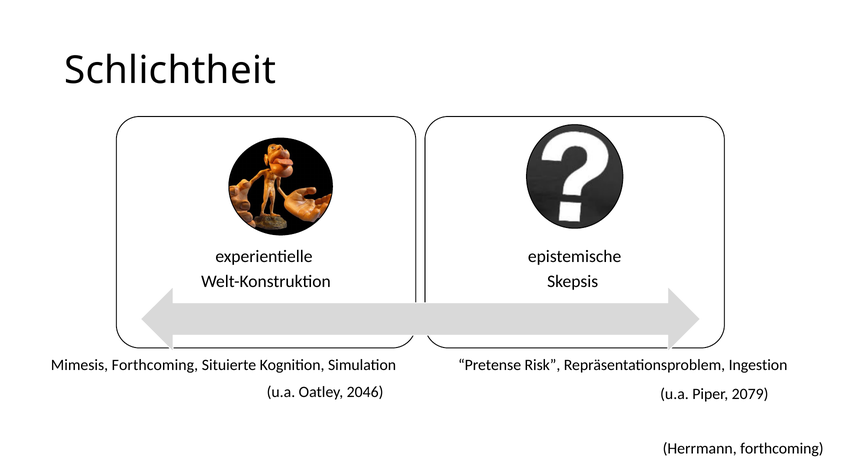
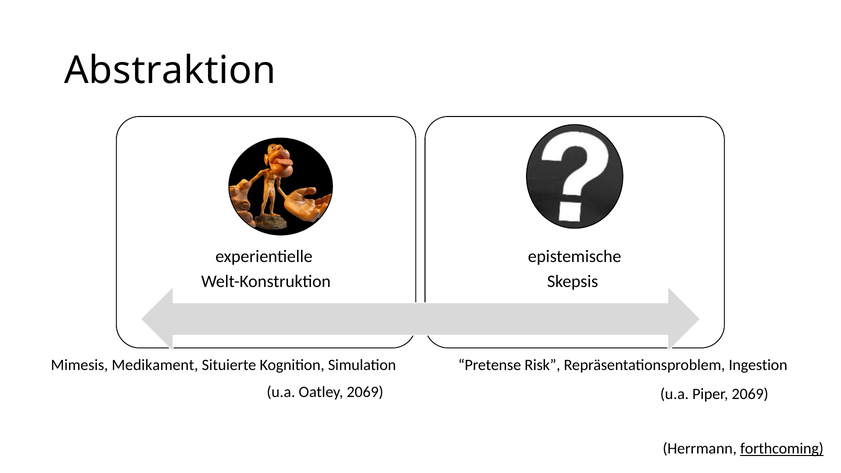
Schlichtheit: Schlichtheit -> Abstraktion (170, 71)
Mimesis Forthcoming: Forthcoming -> Medikament (155, 365)
Oatley 2046: 2046 -> 2069 (365, 392)
Piper 2079: 2079 -> 2069 (750, 394)
forthcoming underline: none -> present (782, 449)
